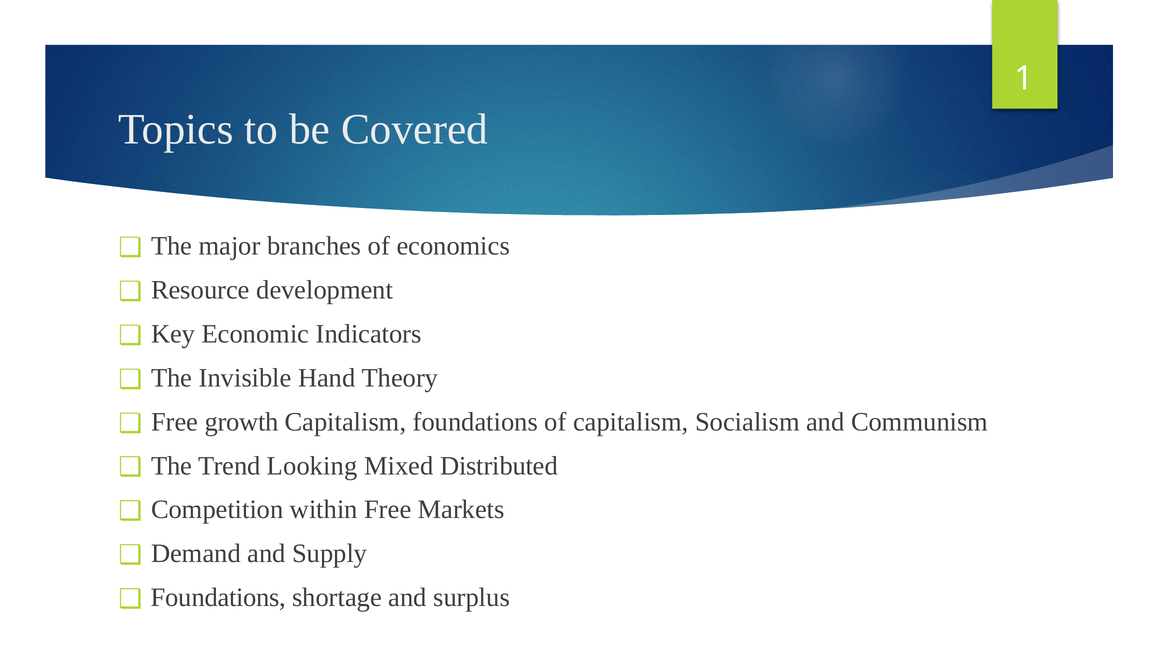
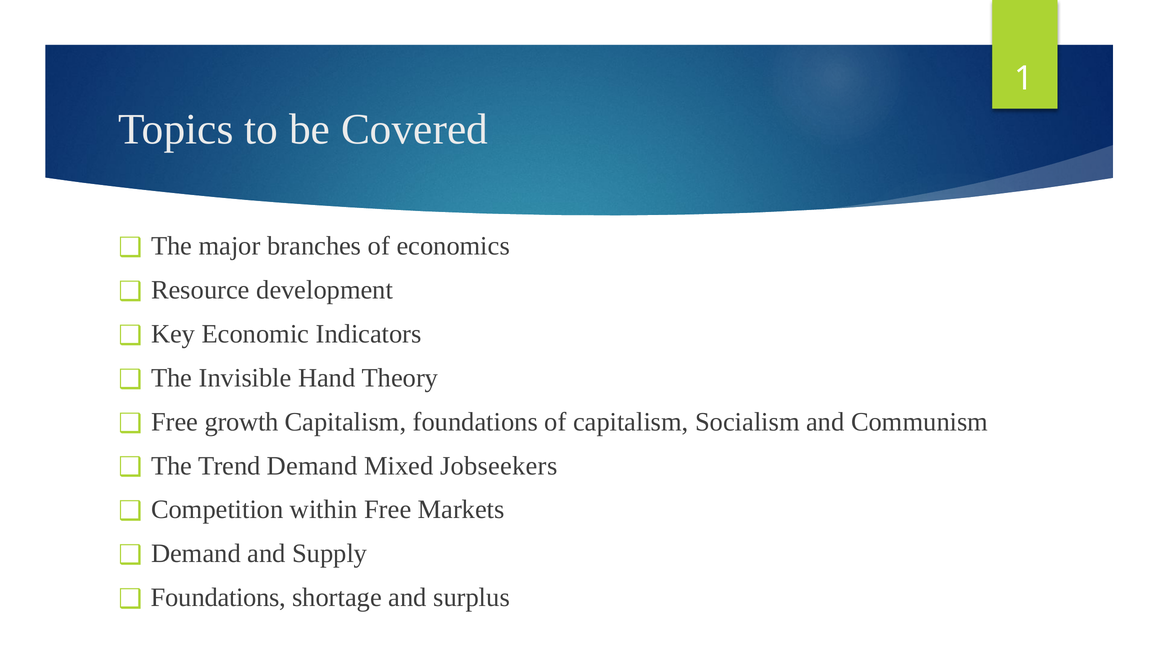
Trend Looking: Looking -> Demand (312, 466)
Distributed: Distributed -> Jobseekers (499, 466)
